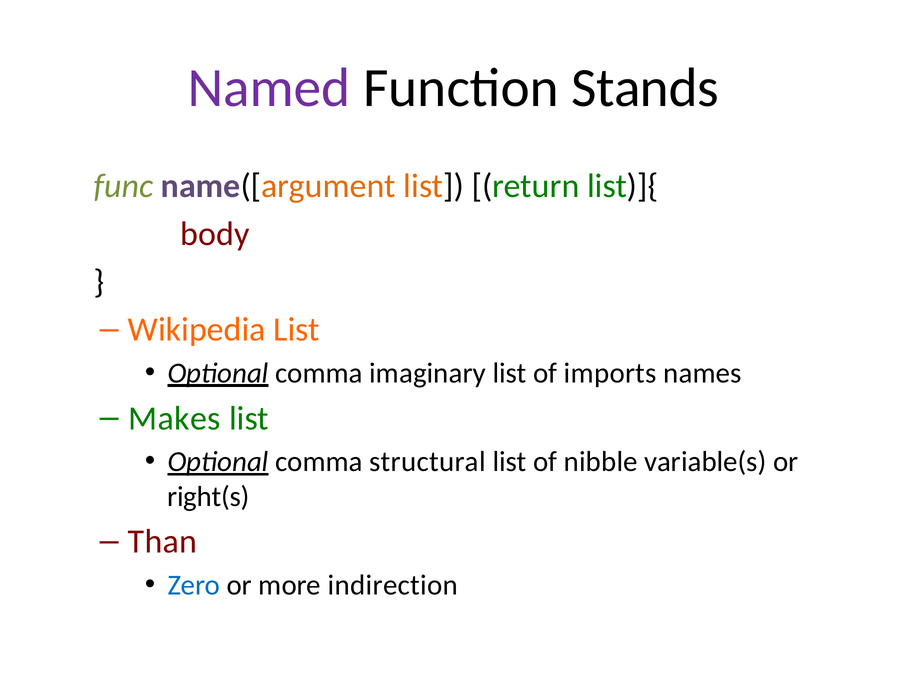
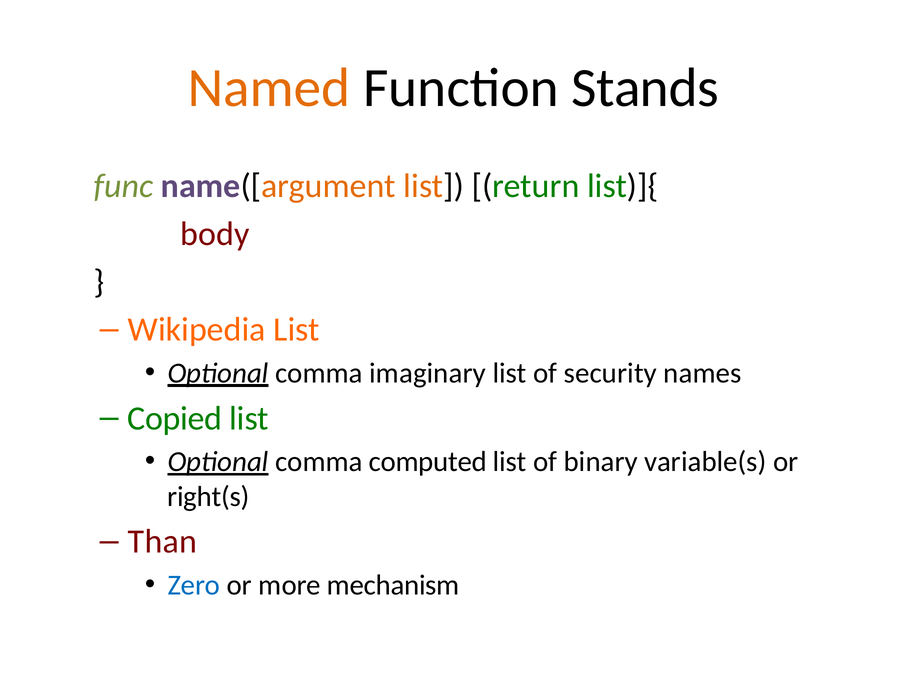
Named colour: purple -> orange (269, 88)
imports: imports -> security (610, 373)
Makes: Makes -> Copied (175, 418)
structural: structural -> computed (428, 462)
nibble: nibble -> binary (601, 462)
indirection: indirection -> mechanism (393, 585)
